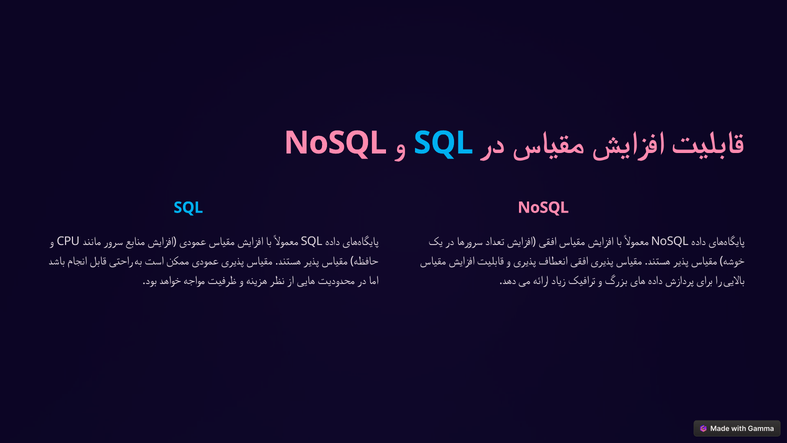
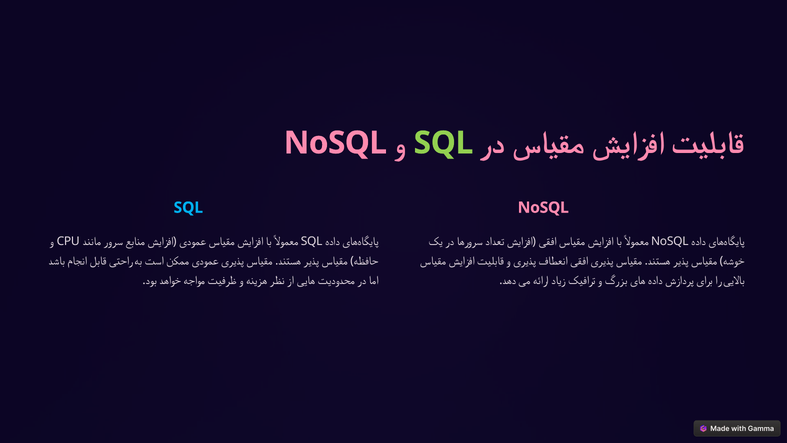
SQL colour: light blue -> light green (443, 143)
